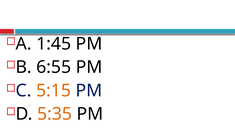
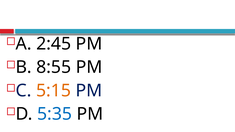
1:45: 1:45 -> 2:45 (54, 44)
6:55: 6:55 -> 8:55 (54, 67)
5:35 colour: orange -> blue (55, 114)
